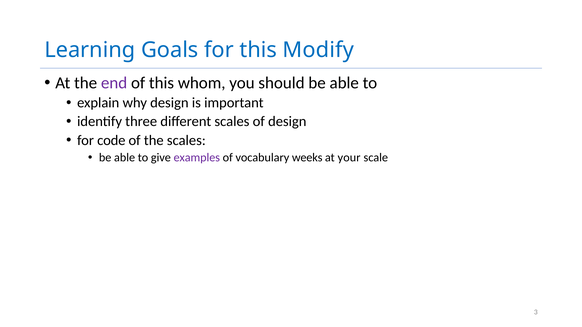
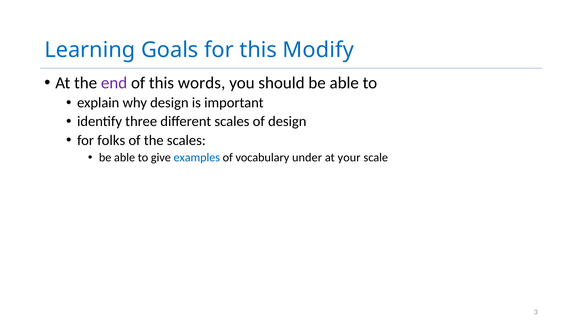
whom: whom -> words (202, 83)
code: code -> folks (111, 140)
examples colour: purple -> blue (197, 158)
weeks: weeks -> under (307, 158)
